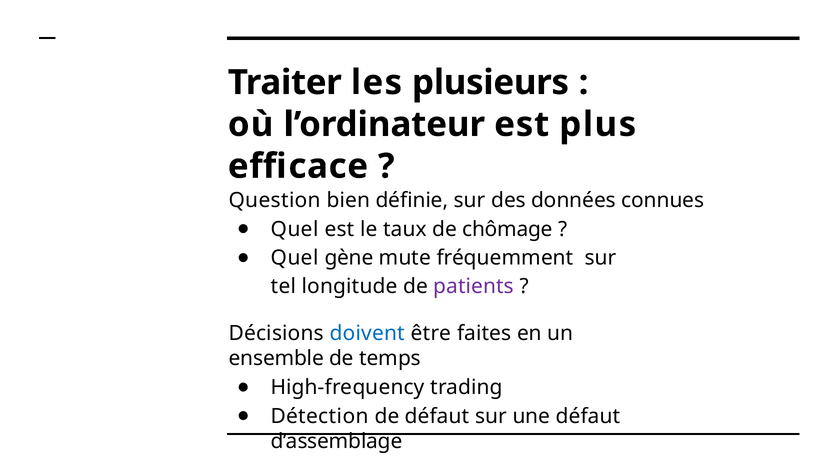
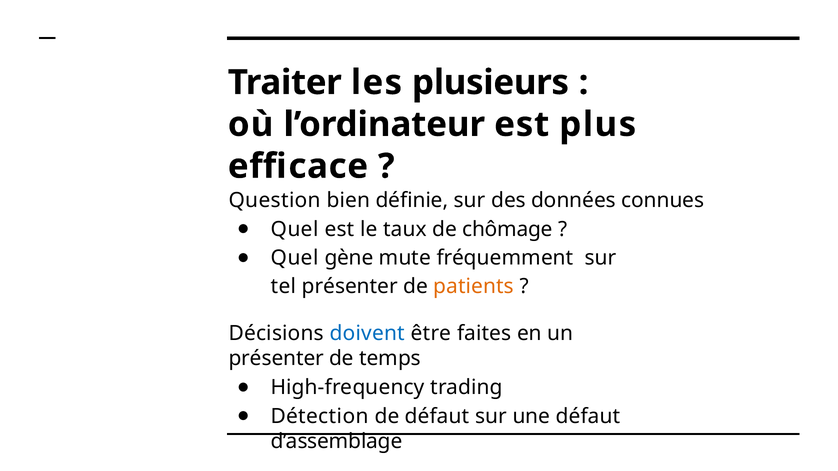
tel longitude: longitude -> présenter (350, 287)
patients colour: purple -> orange (474, 287)
ensemble: ensemble -> présenter (276, 359)
